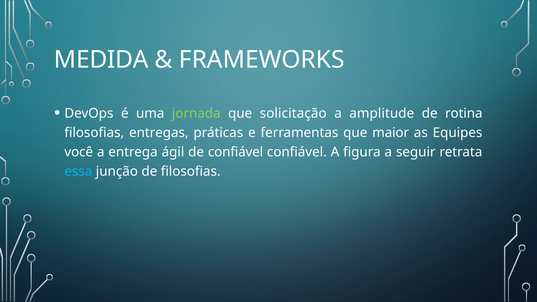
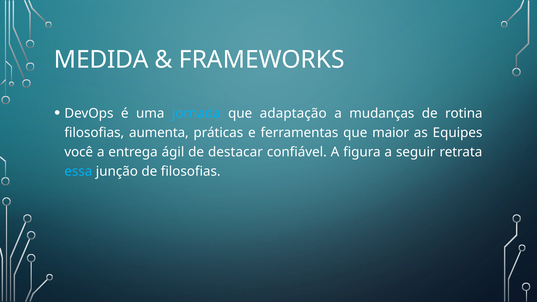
jornada colour: light green -> light blue (196, 113)
solicitação: solicitação -> adaptação (293, 113)
amplitude: amplitude -> mudanças (382, 113)
entregas: entregas -> aumenta (159, 133)
de confiável: confiável -> destacar (235, 152)
